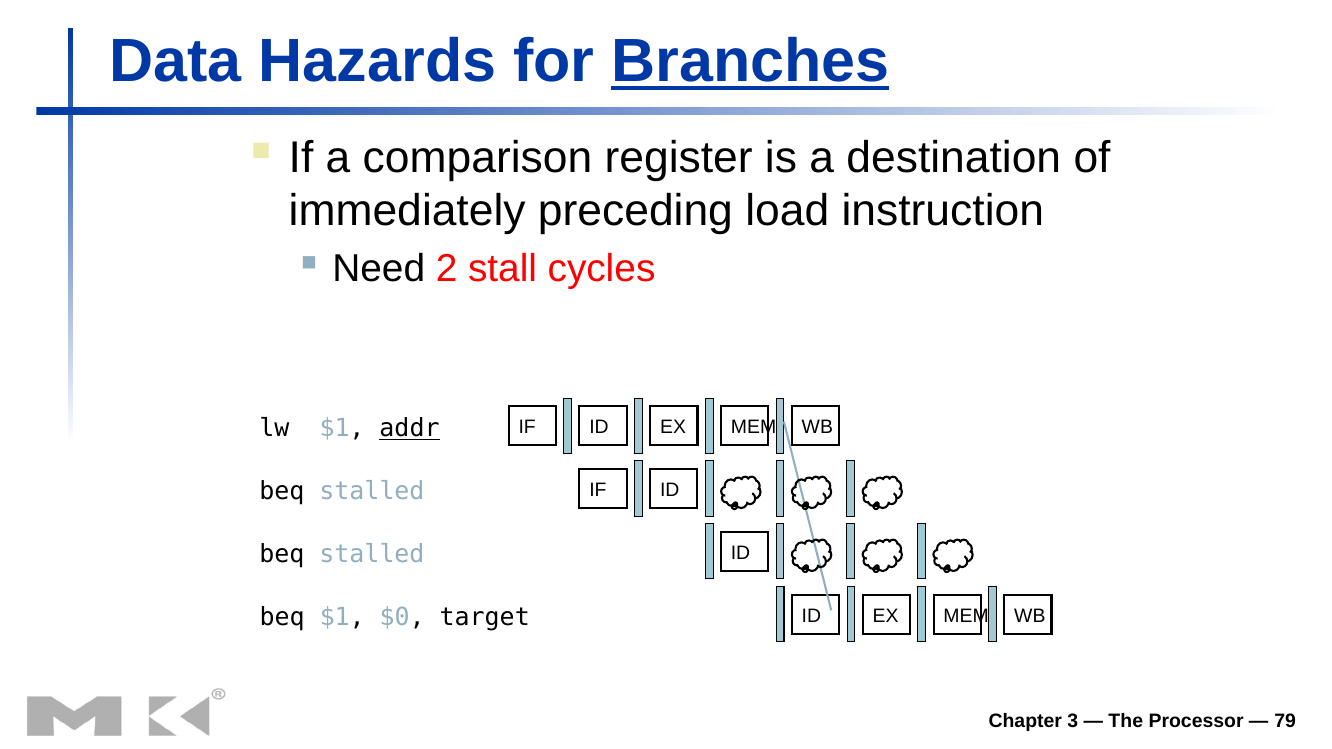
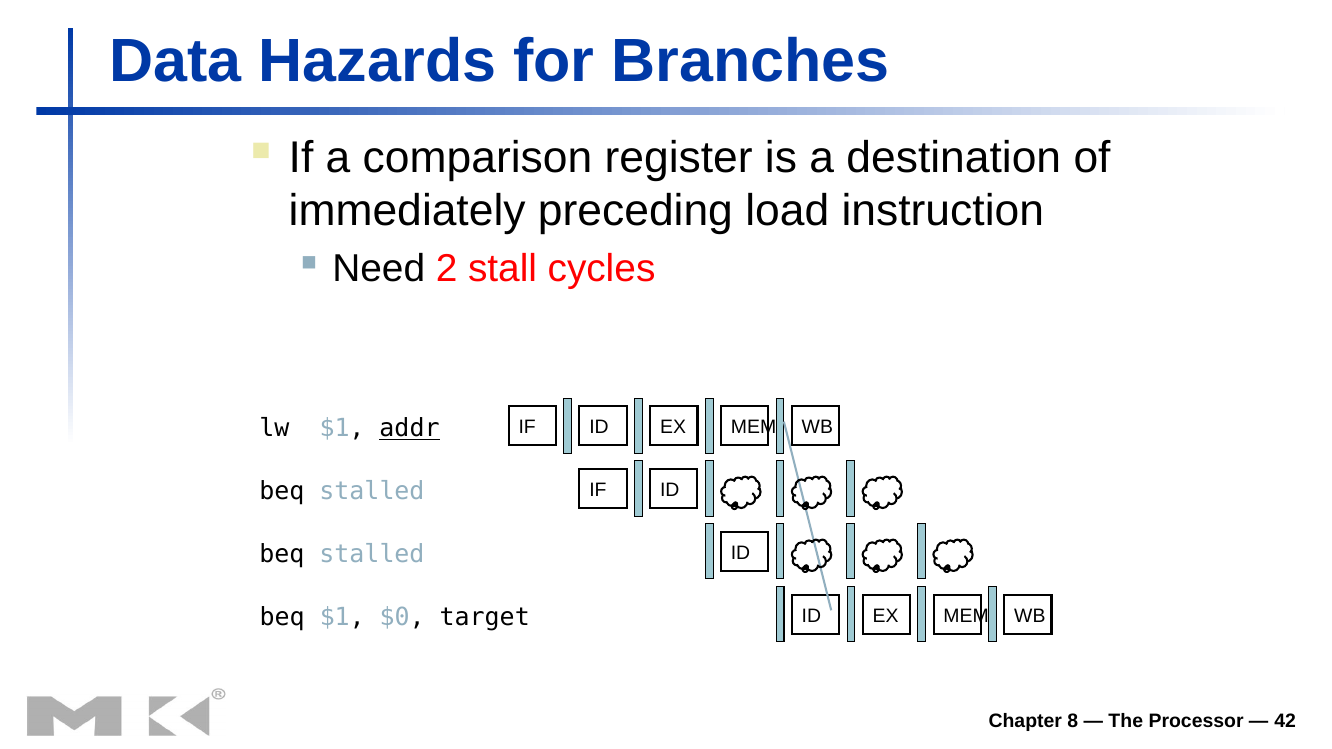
Branches underline: present -> none (750, 62)
3: 3 -> 8 (1073, 721)
79: 79 -> 42 (1285, 721)
